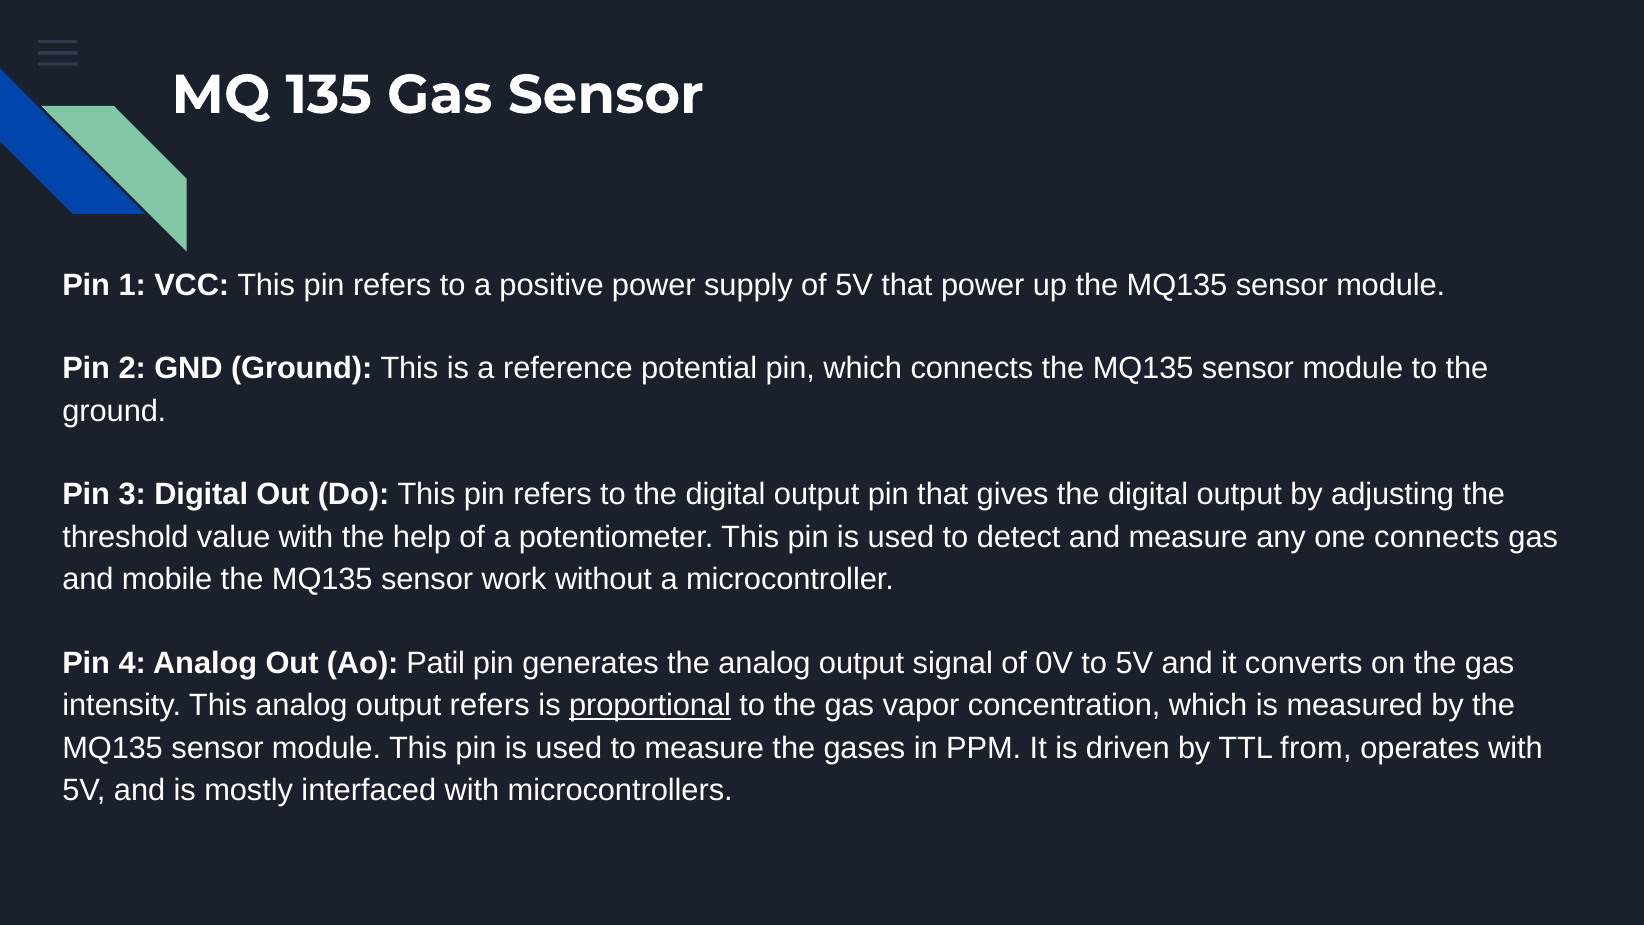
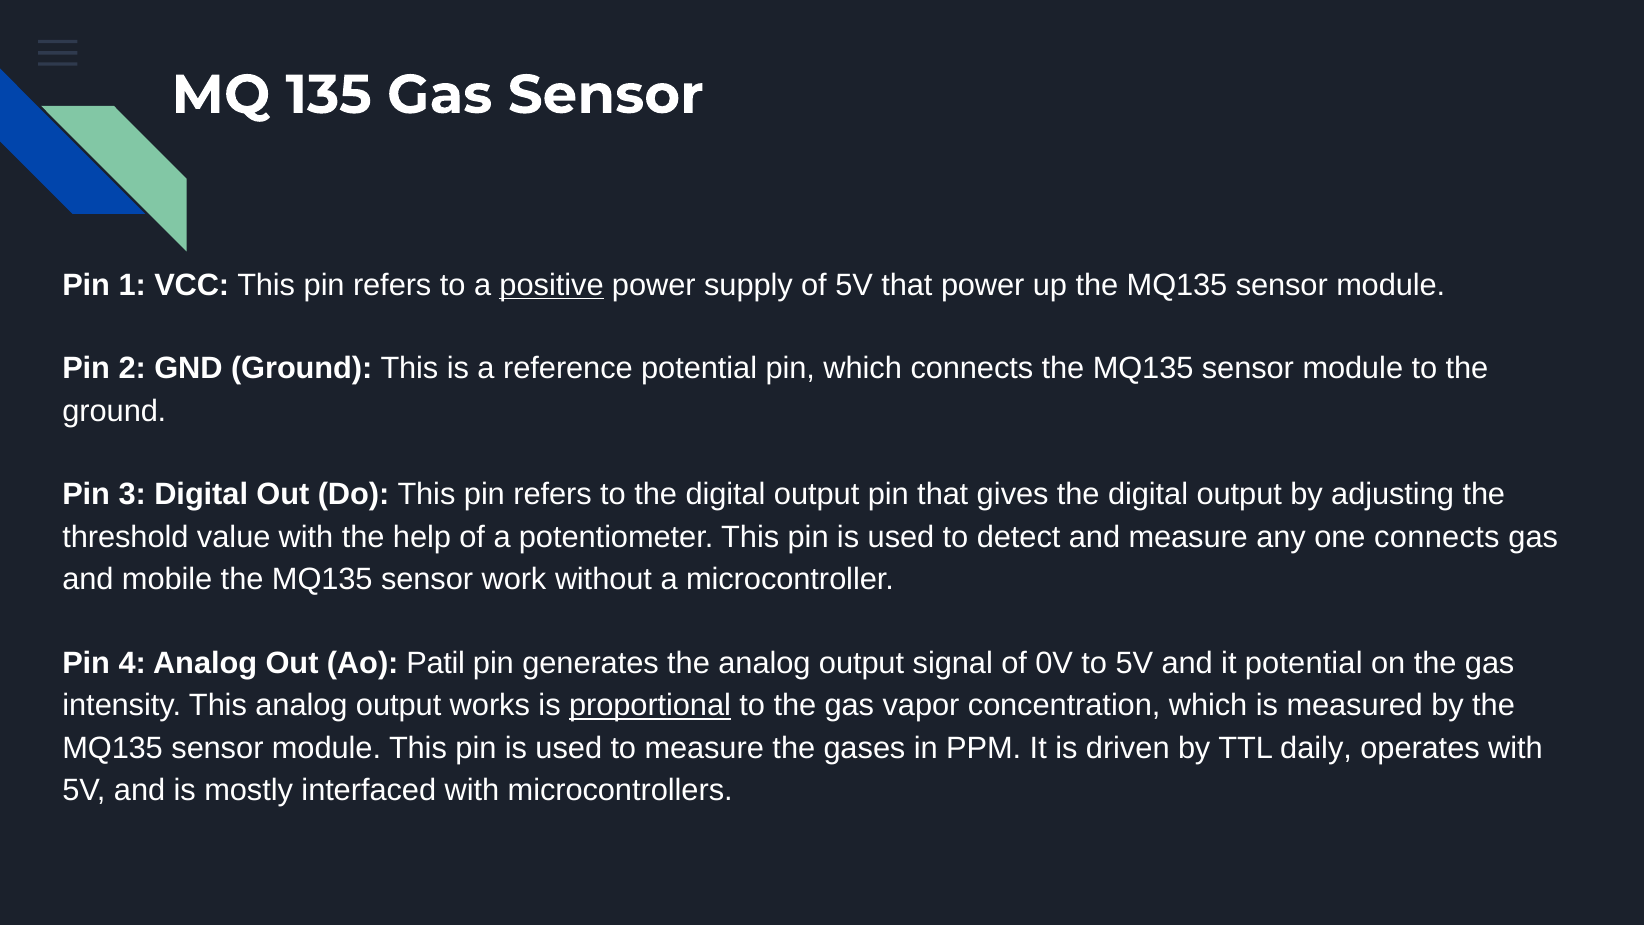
positive underline: none -> present (552, 285)
it converts: converts -> potential (1304, 663)
output refers: refers -> works (490, 706)
from: from -> daily (1316, 748)
